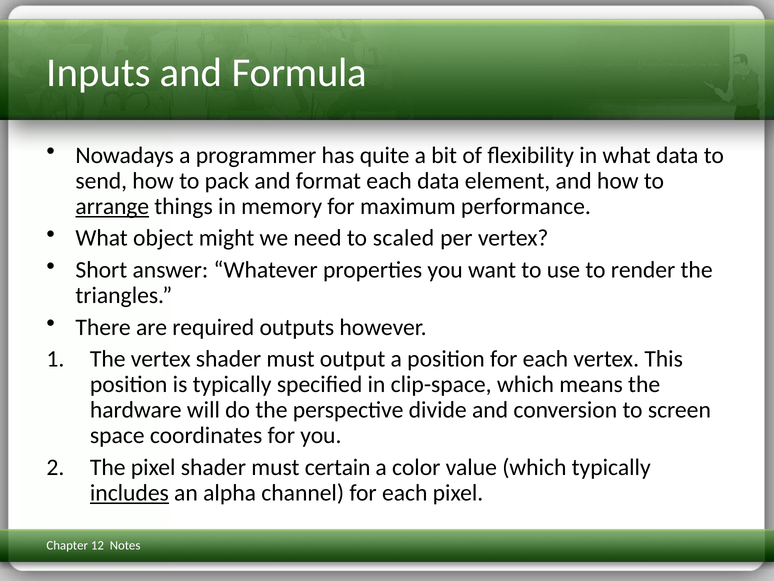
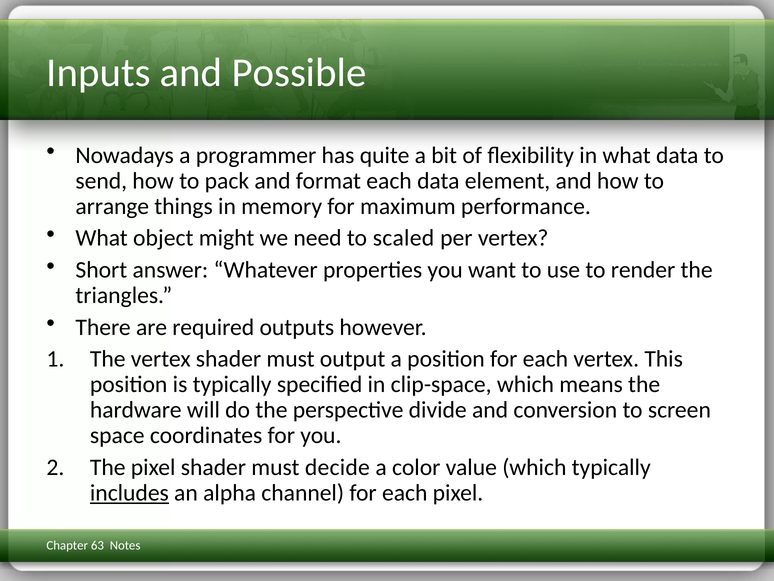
Formula: Formula -> Possible (299, 73)
arrange underline: present -> none (112, 206)
certain: certain -> decide (337, 467)
12: 12 -> 63 (97, 545)
